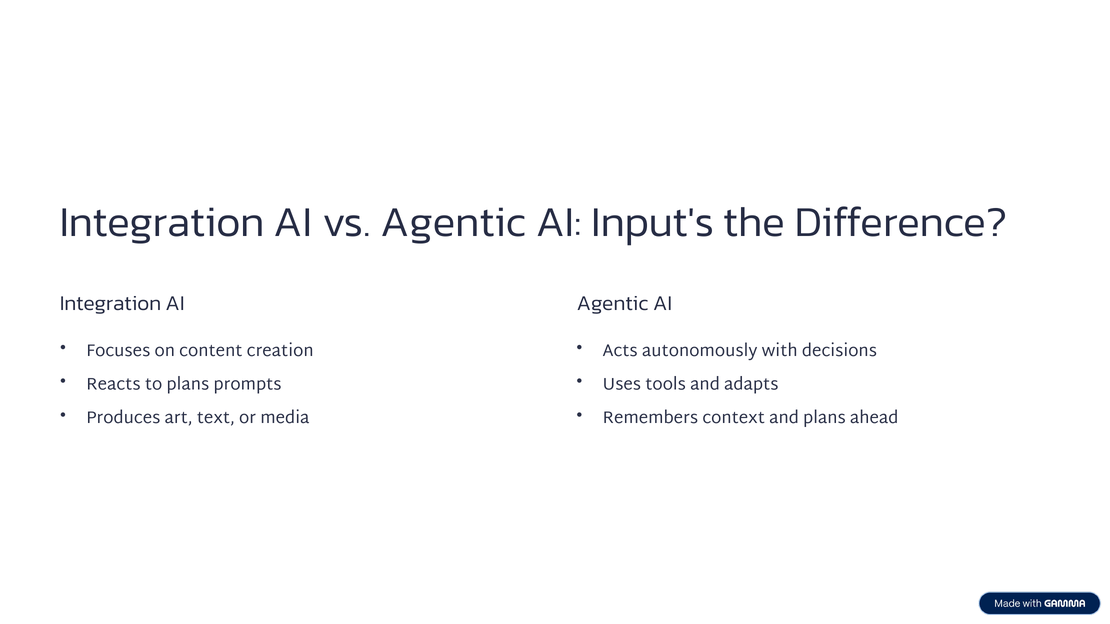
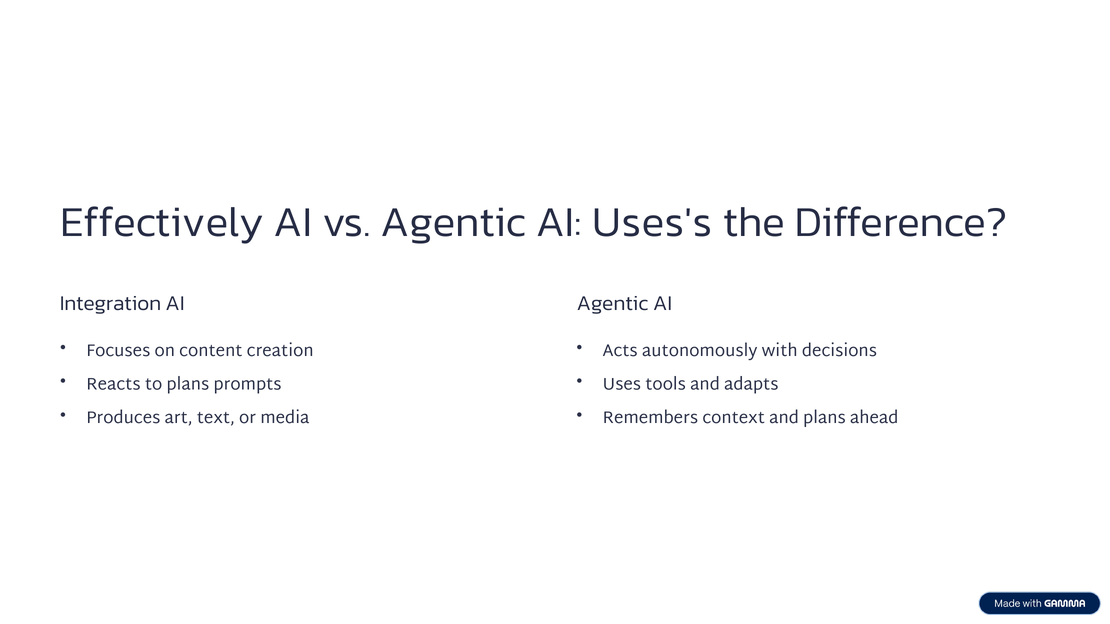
Integration: Integration -> Effectively (162, 222)
Input's: Input's -> Uses's (652, 222)
